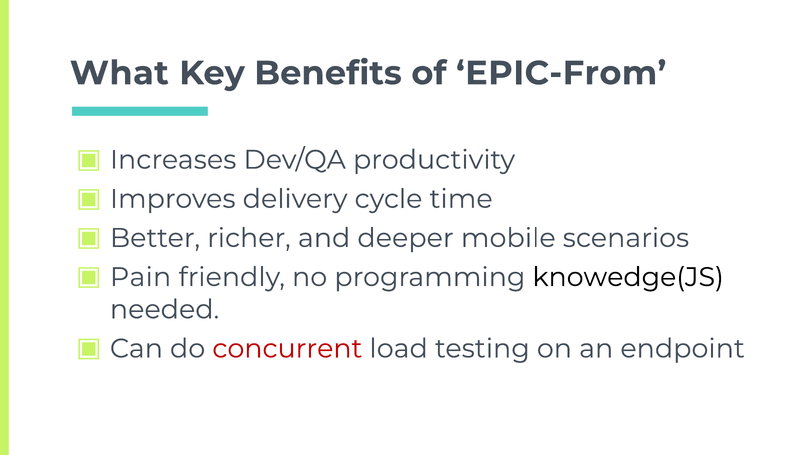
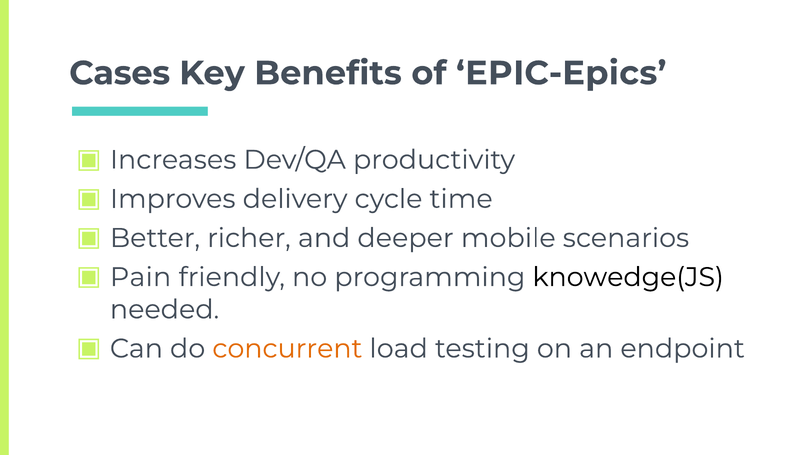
What: What -> Cases (120, 73)
EPIC-From: EPIC-From -> EPIC-Epics (561, 73)
concurrent colour: red -> orange (287, 349)
